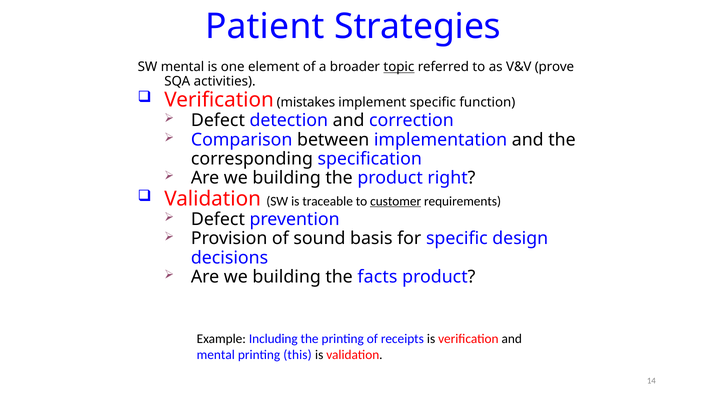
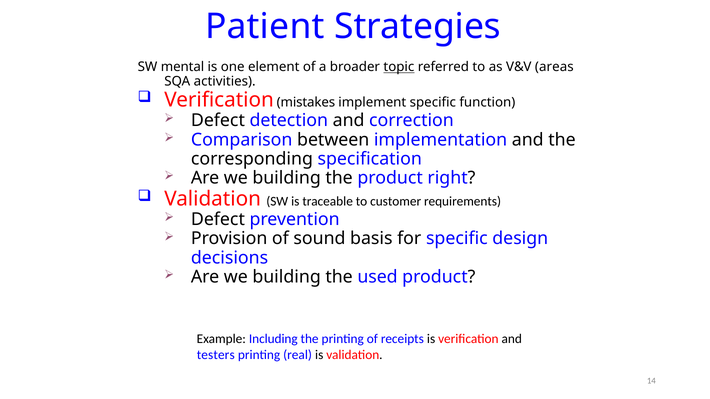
prove: prove -> areas (554, 67)
customer underline: present -> none (396, 201)
facts: facts -> used (378, 277)
mental: mental -> testers (216, 355)
this: this -> real (298, 355)
